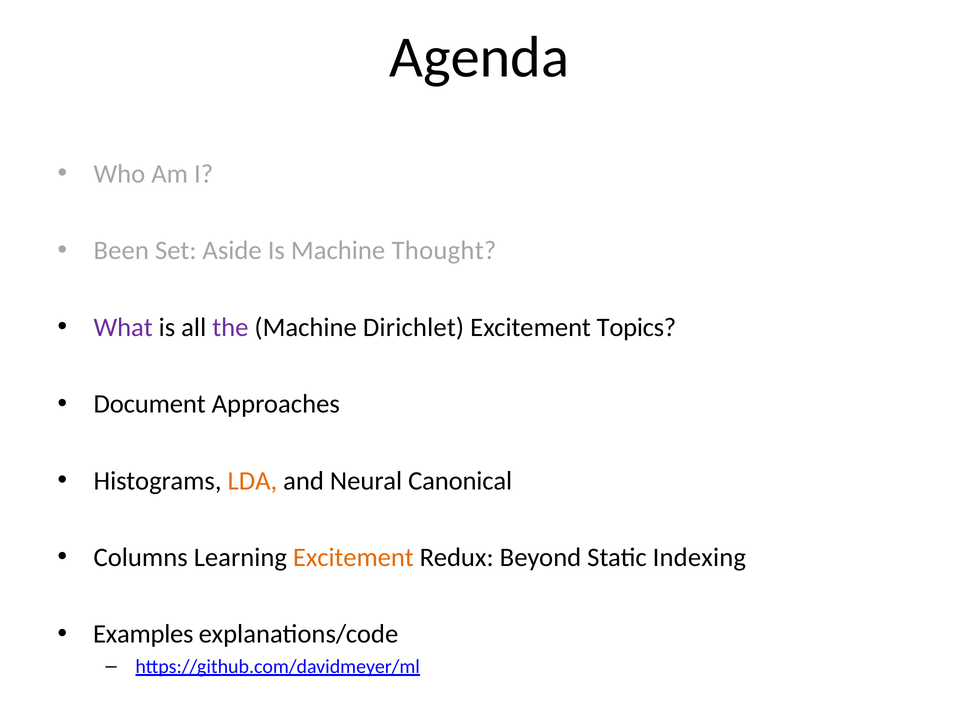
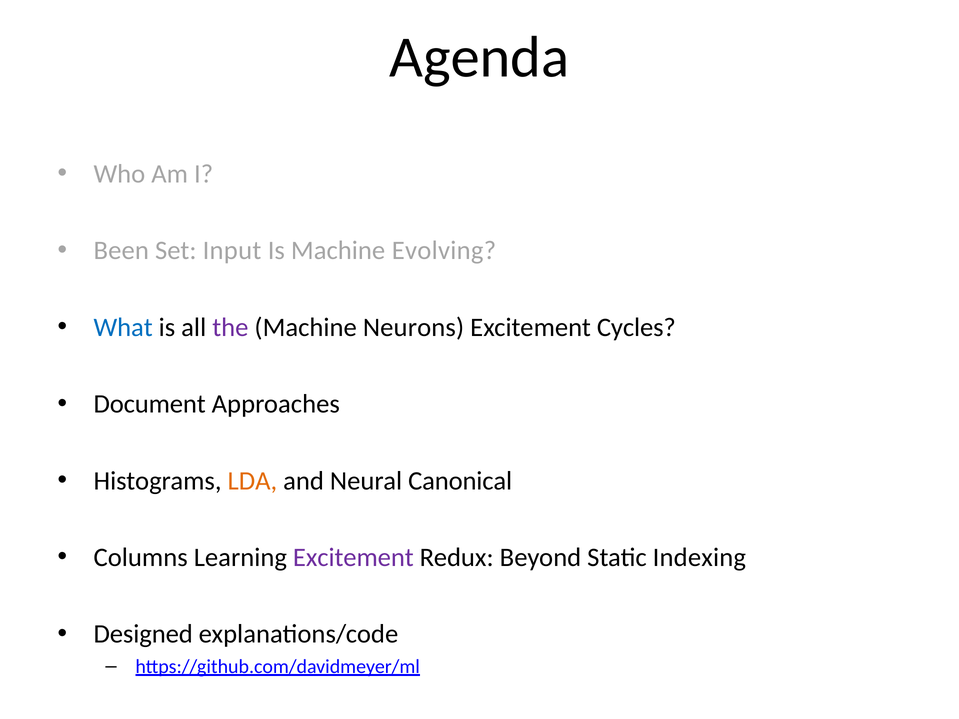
Aside: Aside -> Input (232, 251)
Thought: Thought -> Evolving (444, 251)
What colour: purple -> blue (123, 327)
Dirichlet: Dirichlet -> Neurons (414, 327)
Topics: Topics -> Cycles (636, 327)
Excitement colour: orange -> purple (353, 558)
Examples: Examples -> Designed (143, 634)
